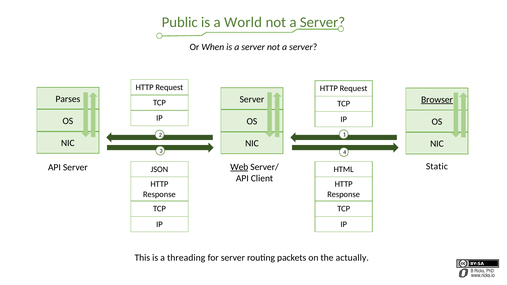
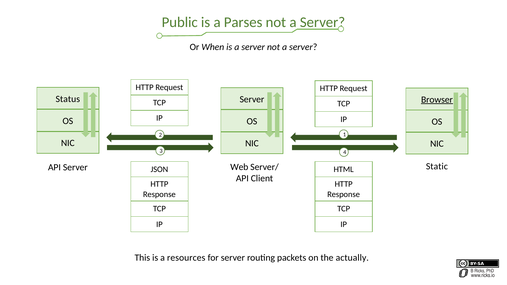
World: World -> Parses (243, 22)
Parses: Parses -> Status (68, 99)
Web underline: present -> none (239, 167)
threading: threading -> resources (186, 258)
